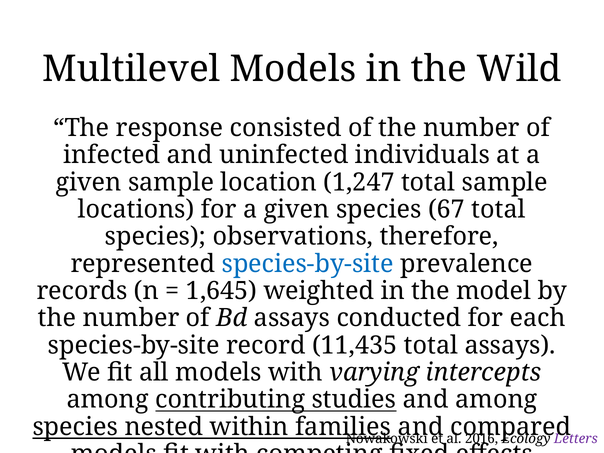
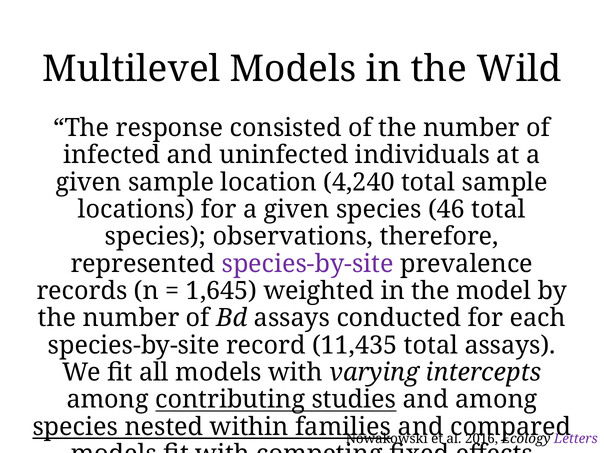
1,247: 1,247 -> 4,240 (359, 182)
67: 67 -> 46 (446, 209)
species-by-site colour: blue -> purple (308, 264)
